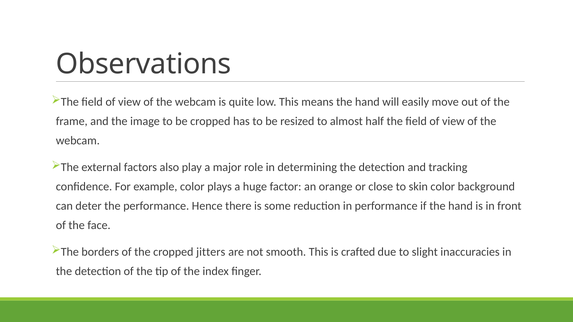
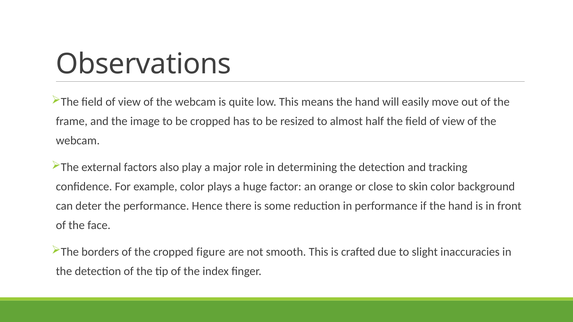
jitters: jitters -> figure (211, 252)
